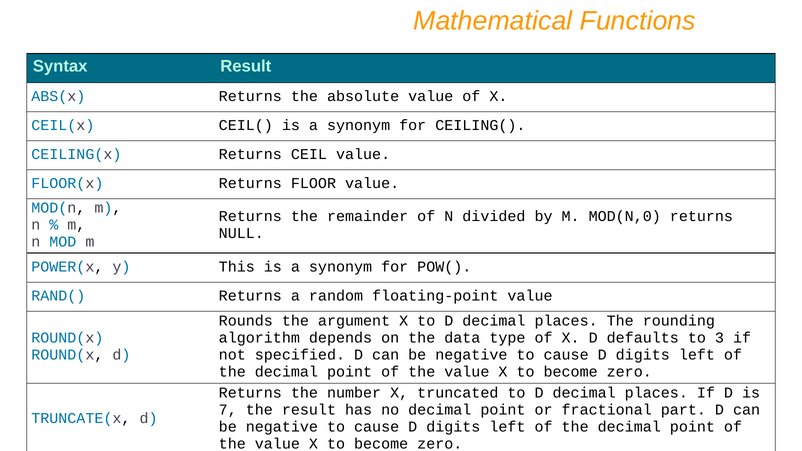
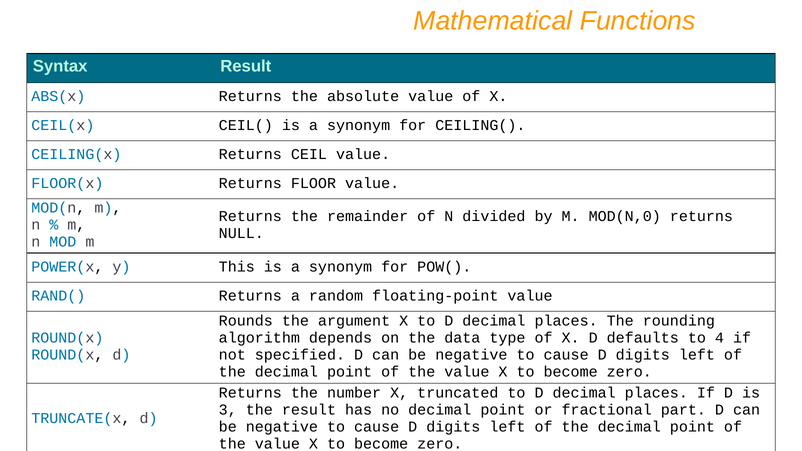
3: 3 -> 4 (719, 338)
7: 7 -> 3 (228, 410)
